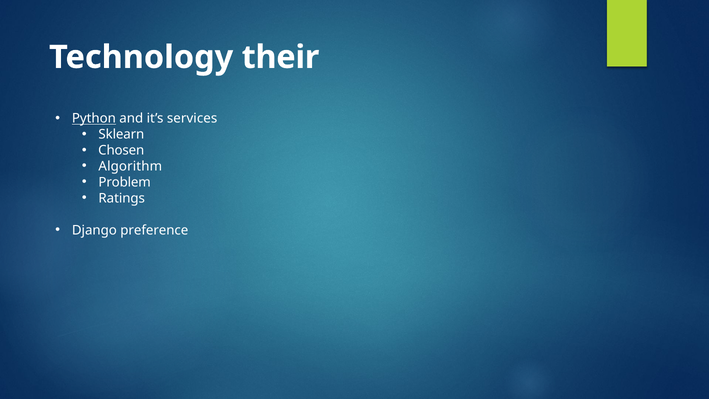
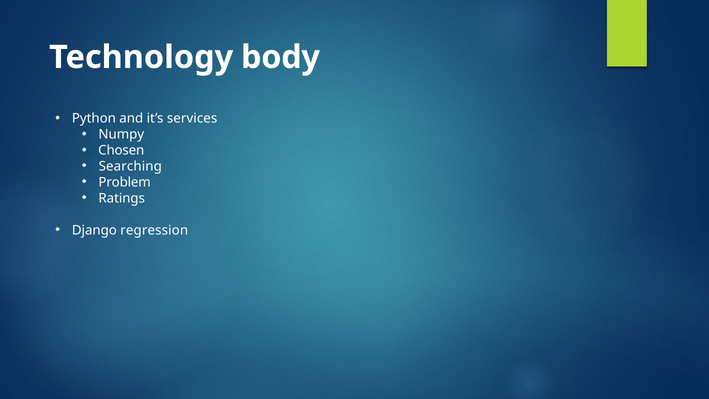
their: their -> body (280, 57)
Python underline: present -> none (94, 118)
Sklearn: Sklearn -> Numpy (121, 134)
Algorithm: Algorithm -> Searching (130, 166)
preference: preference -> regression (154, 230)
